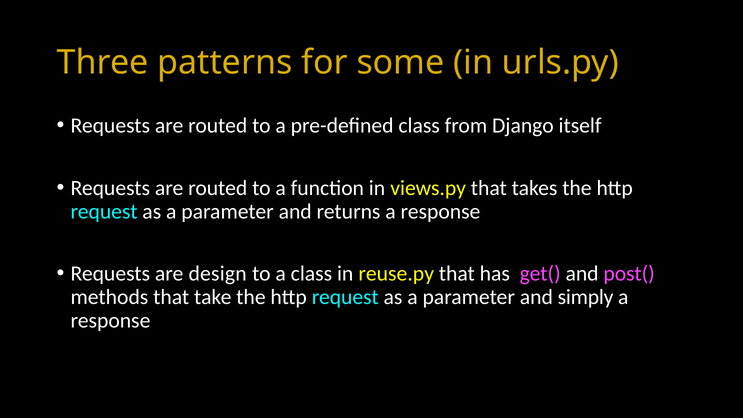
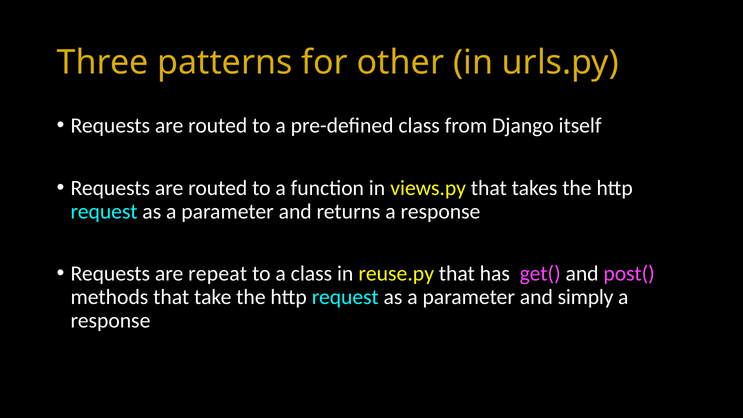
some: some -> other (400, 62)
design: design -> repeat (218, 274)
